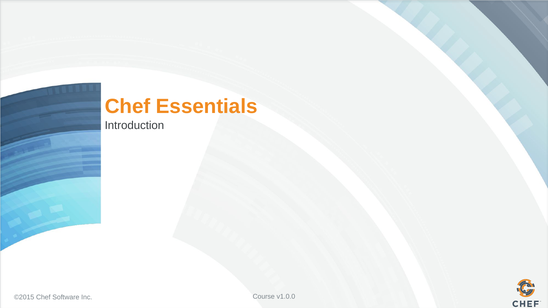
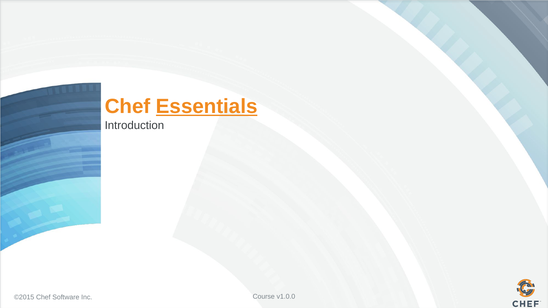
Essentials underline: none -> present (207, 107)
